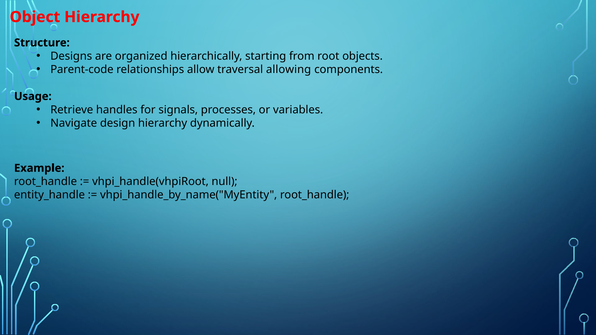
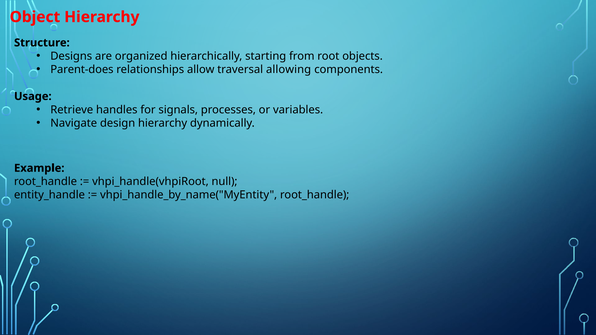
Parent-code: Parent-code -> Parent-does (82, 70)
